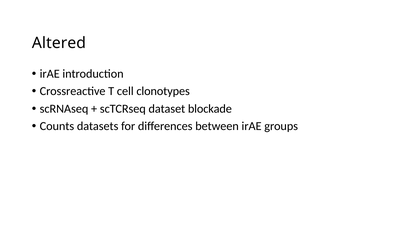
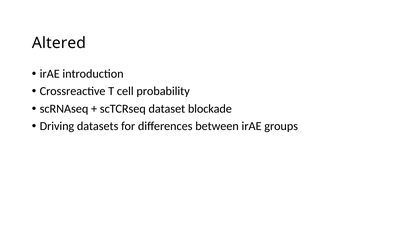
clonotypes: clonotypes -> probability (163, 91)
Counts: Counts -> Driving (57, 126)
